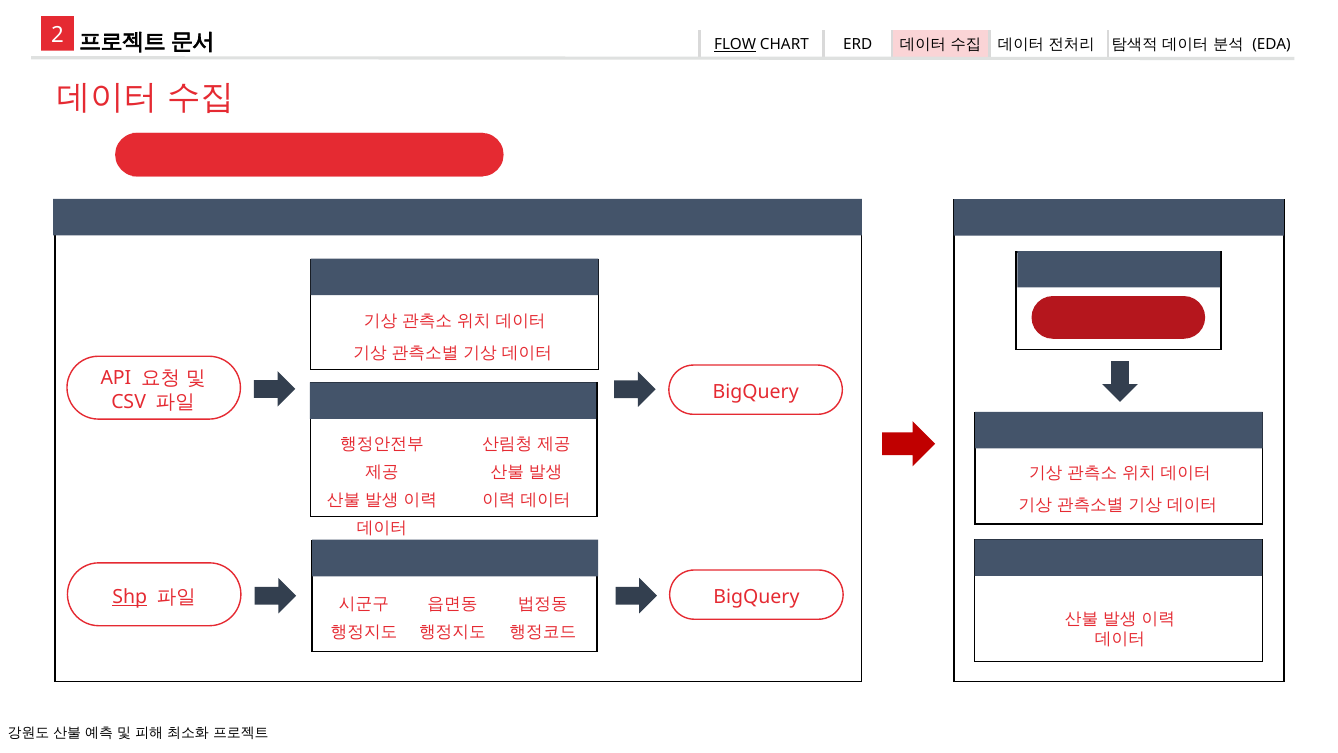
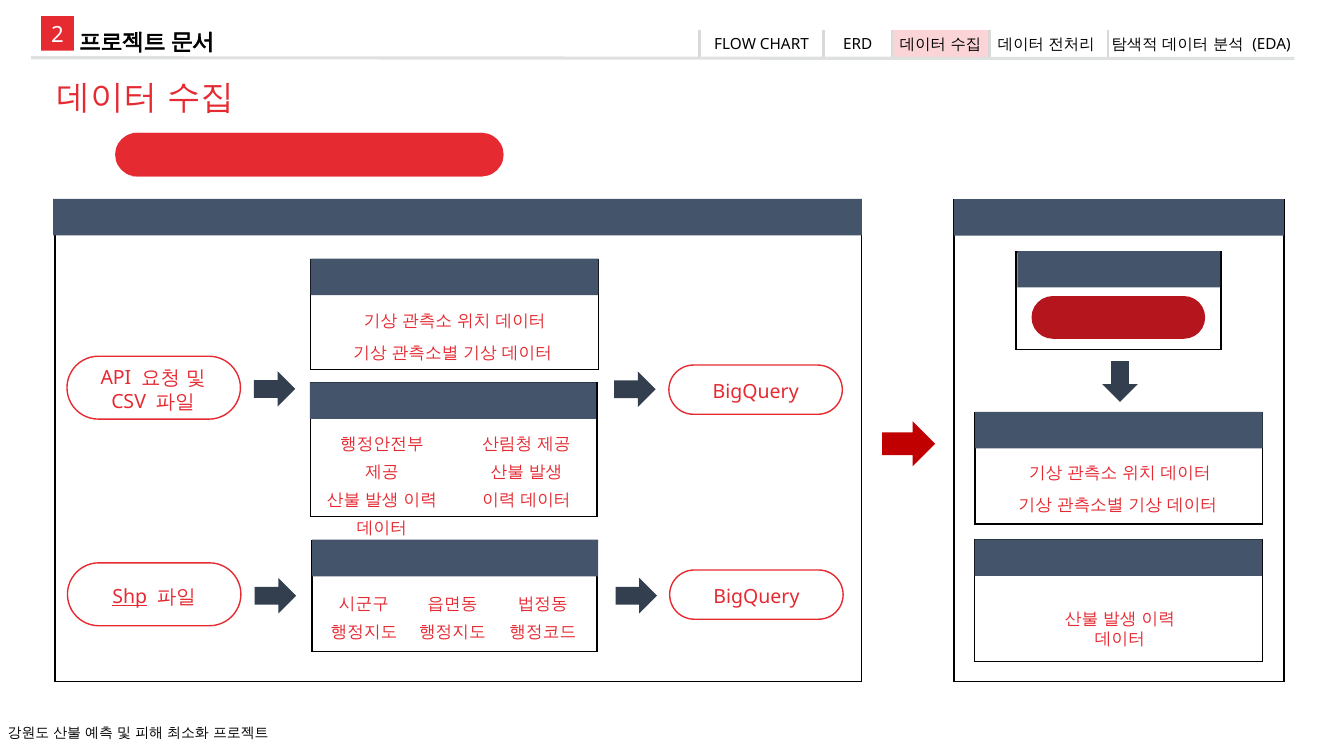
FLOW underline: present -> none (735, 45)
